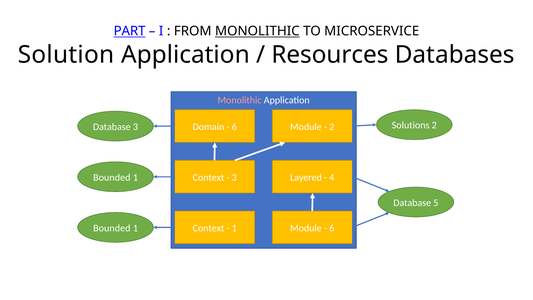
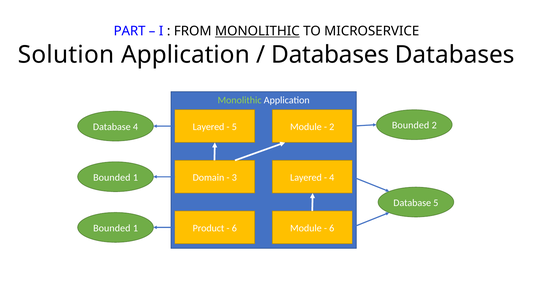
PART underline: present -> none (130, 31)
Resources: Resources -> Databases (330, 55)
Monolithic colour: pink -> light green (240, 100)
Solutions: Solutions -> Bounded (411, 125)
Database 3: 3 -> 4 (135, 127)
Domain: Domain -> Layered (209, 127)
6: 6 -> 5 (234, 127)
Context: Context -> Domain (208, 177)
Context: Context -> Product (208, 228)
1: 1 -> 6 (234, 228)
